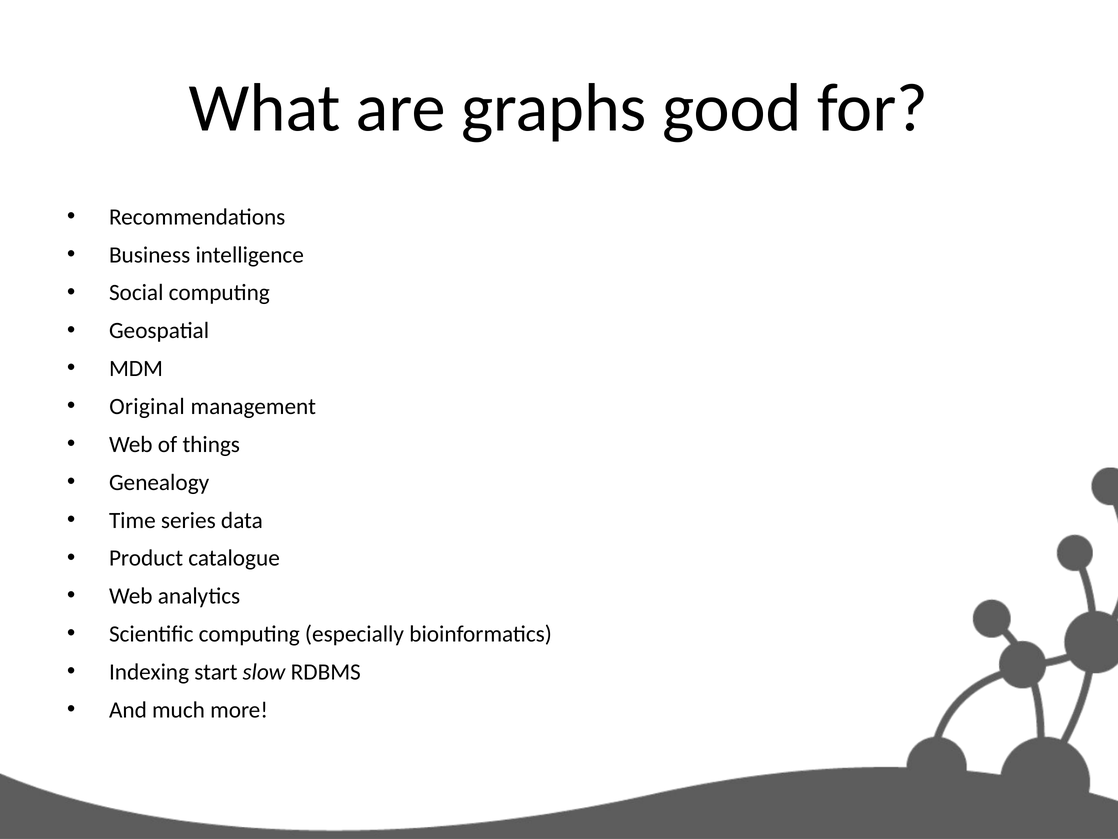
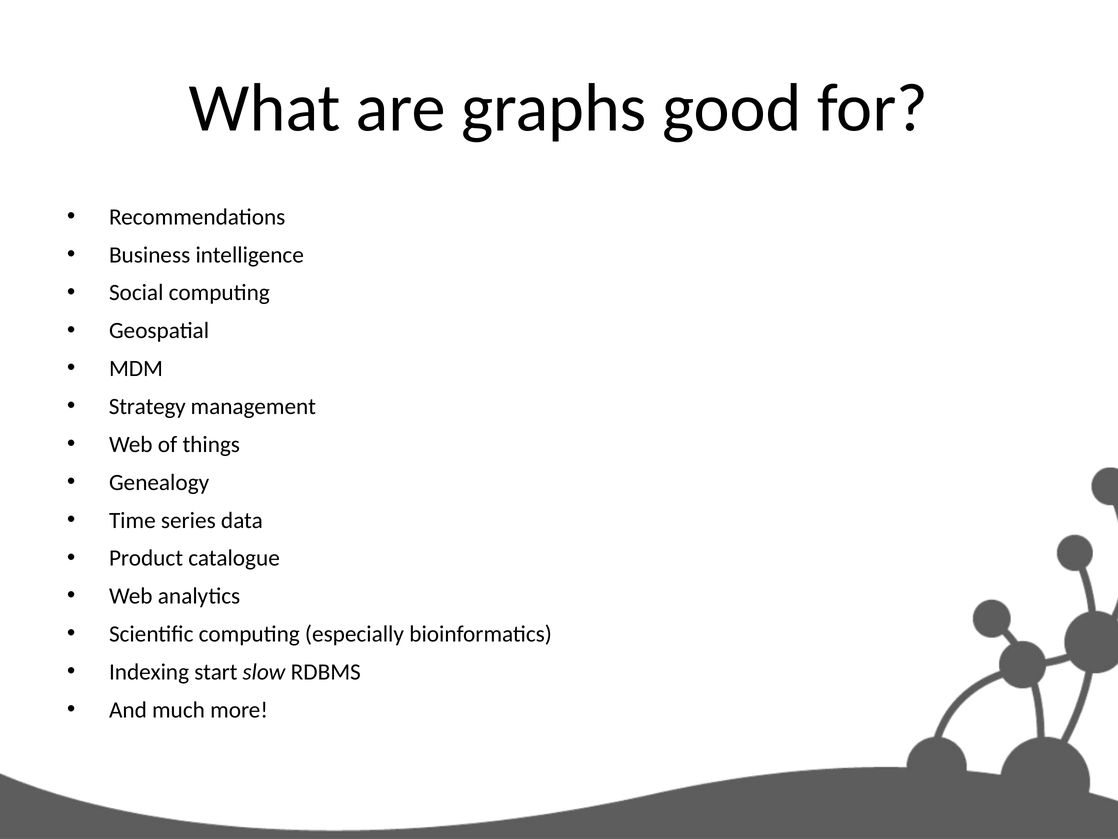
Original: Original -> Strategy (147, 406)
